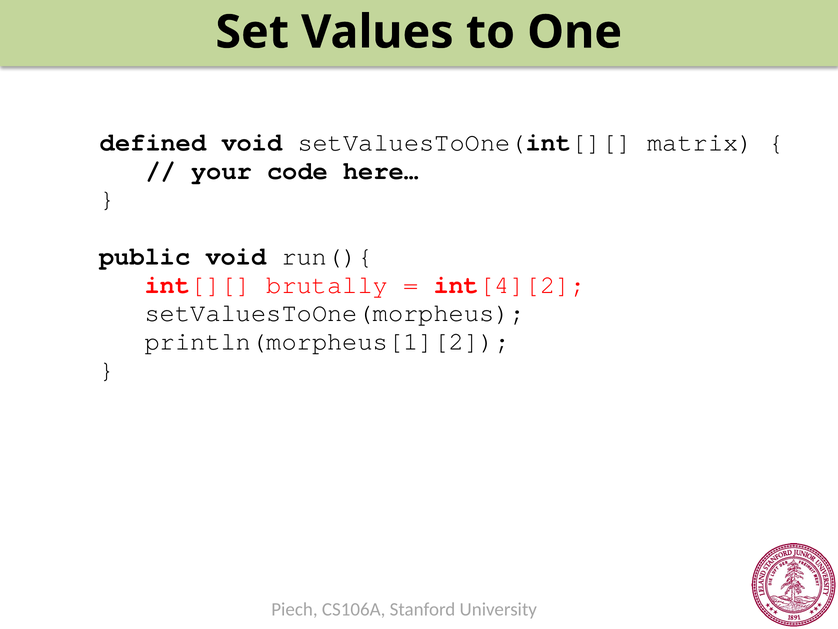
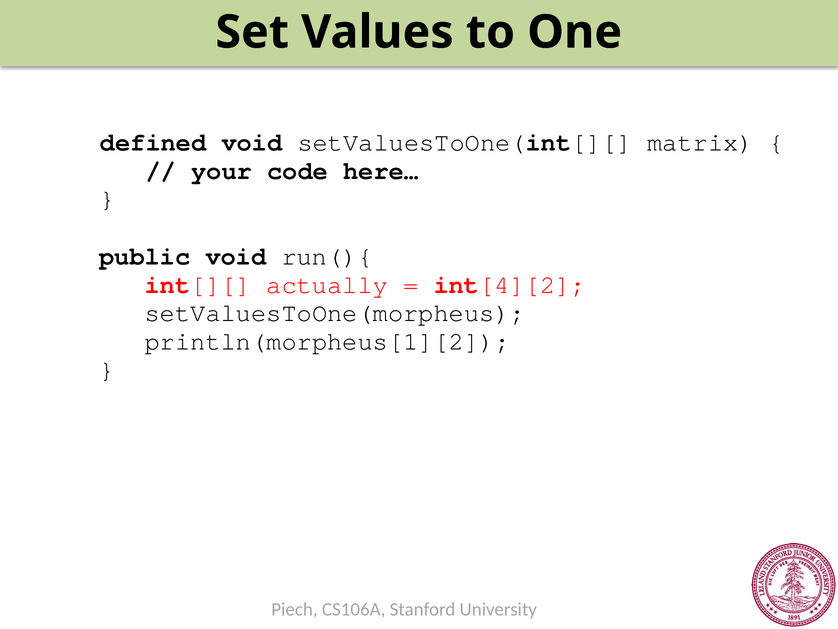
brutally: brutally -> actually (327, 284)
